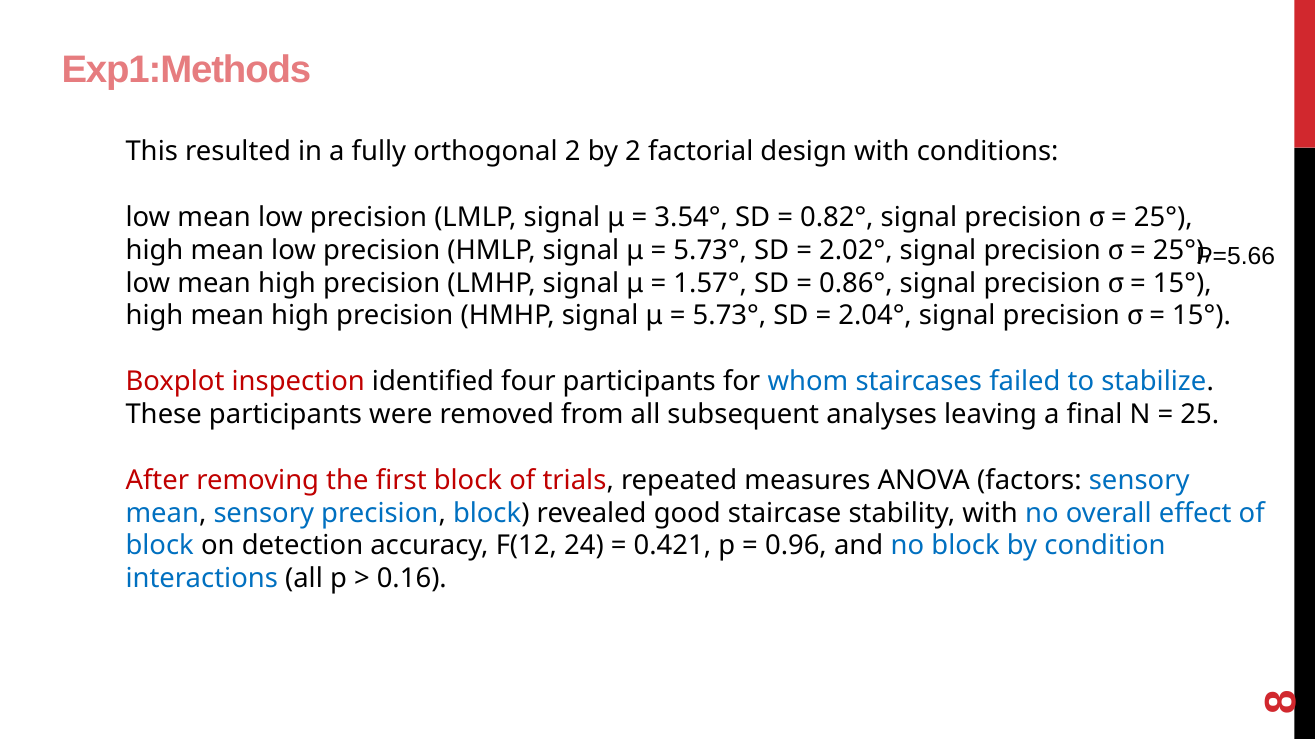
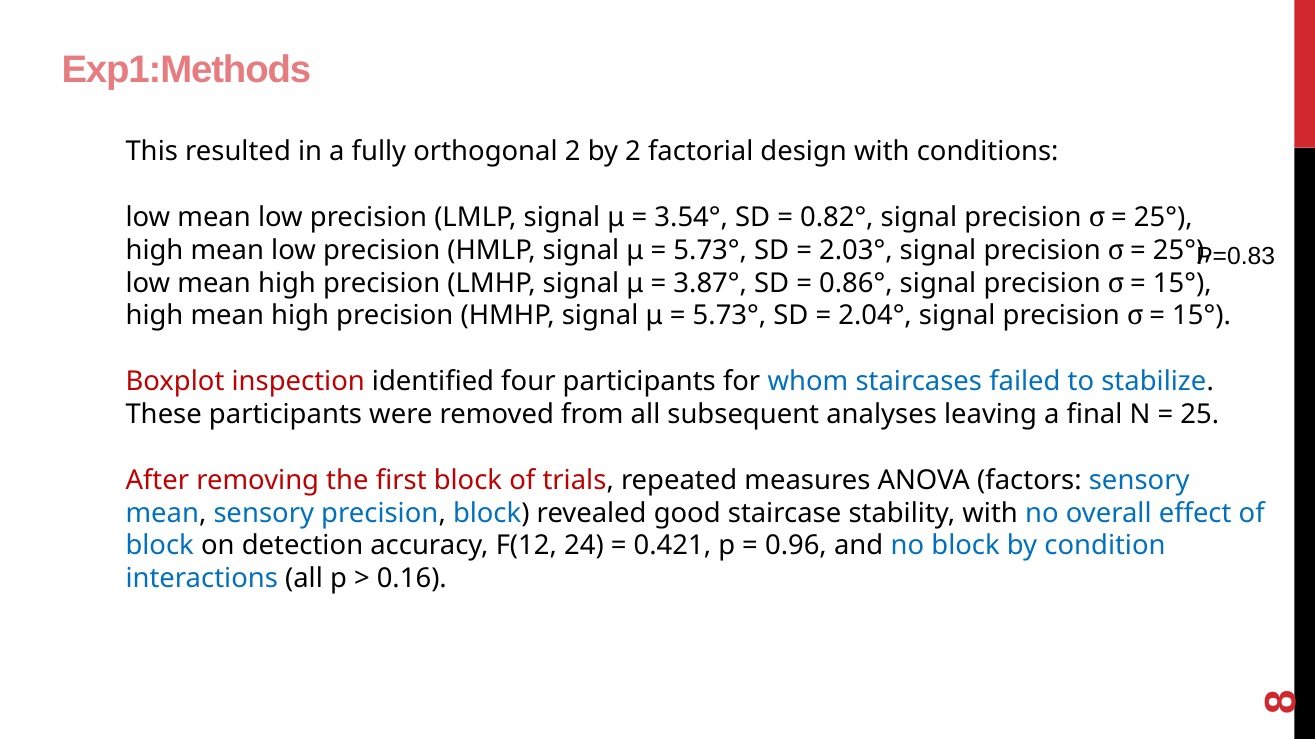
2.02°: 2.02° -> 2.03° (856, 250)
P=5.66: P=5.66 -> P=0.83 (1236, 257)
1.57°: 1.57° -> 3.87° (710, 283)
